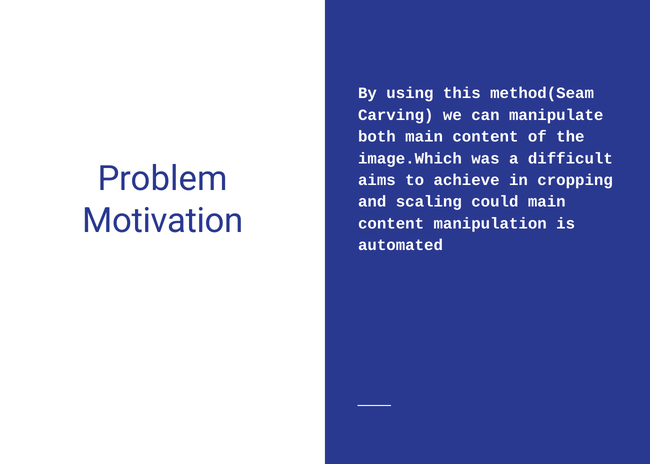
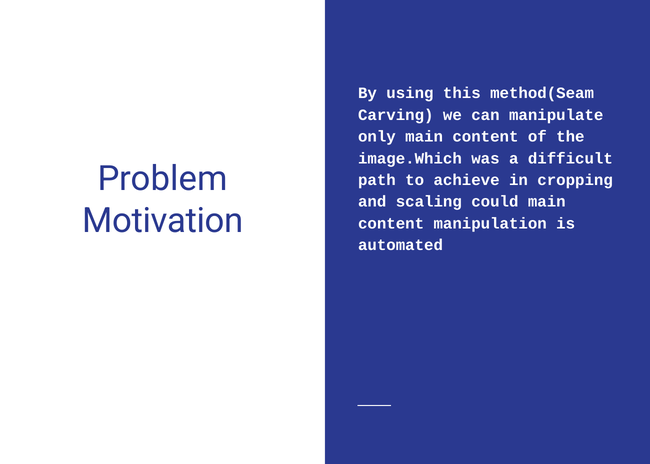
both: both -> only (377, 137)
aims: aims -> path (377, 180)
